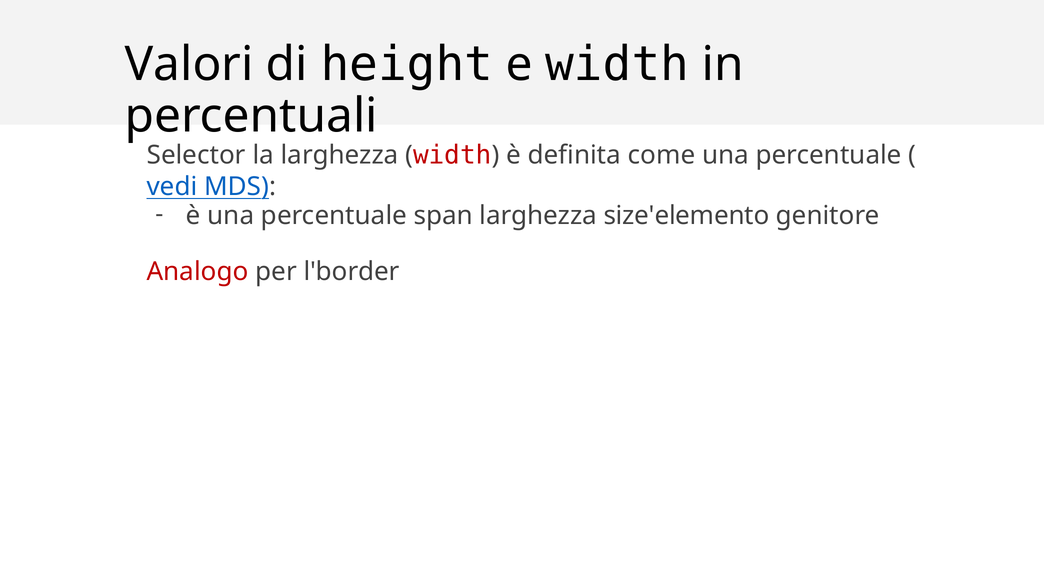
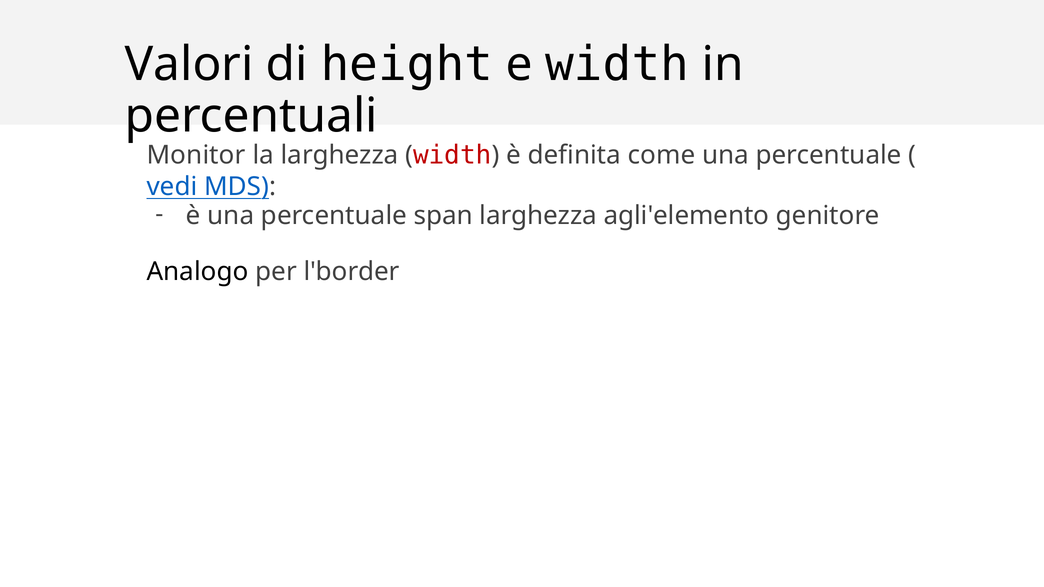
Selector: Selector -> Monitor (196, 155)
size'elemento: size'elemento -> agli'elemento (686, 216)
Analogo colour: red -> black (198, 272)
